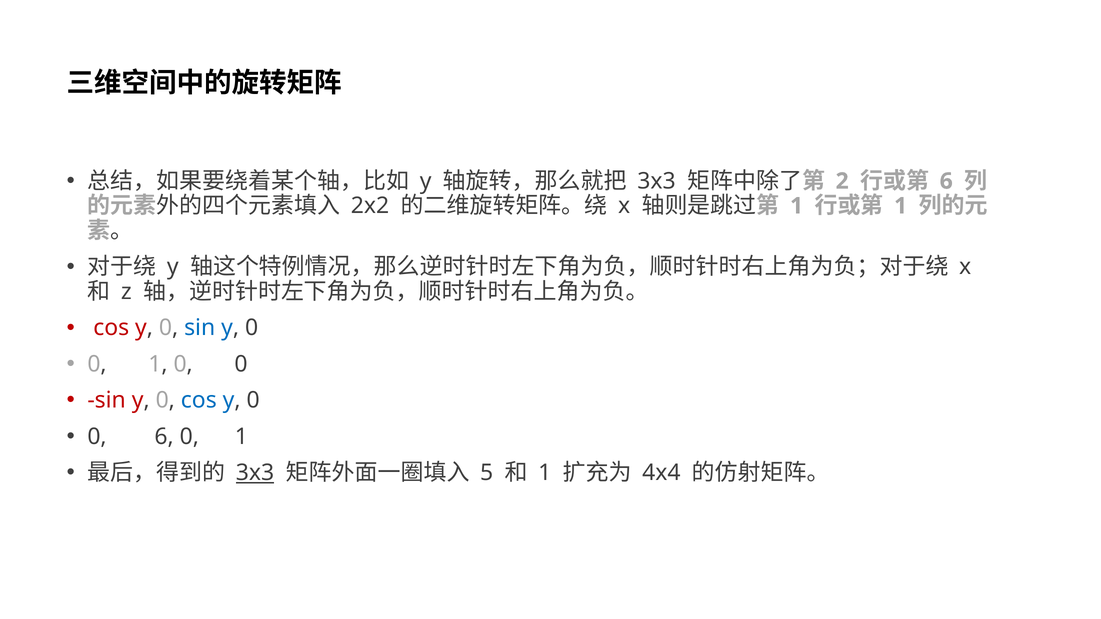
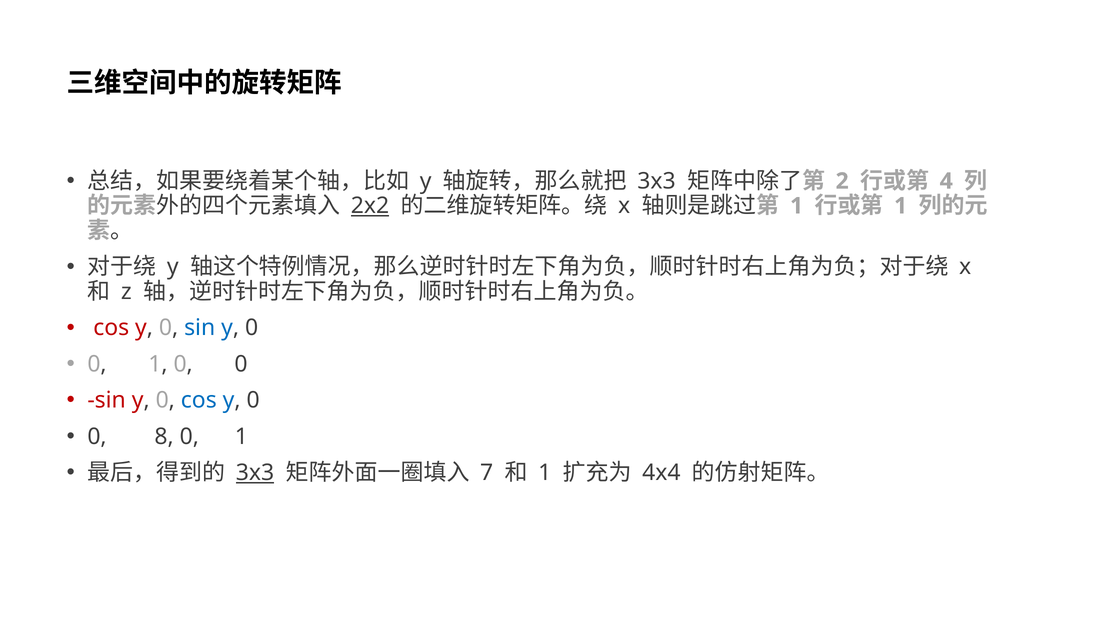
6: 6 -> 4 (946, 181)
2x2 underline: none -> present (370, 206)
0 6: 6 -> 8 (164, 437)
5: 5 -> 7 (487, 473)
